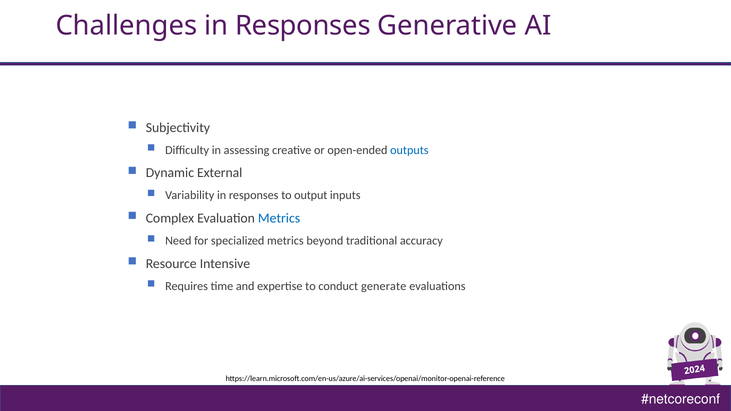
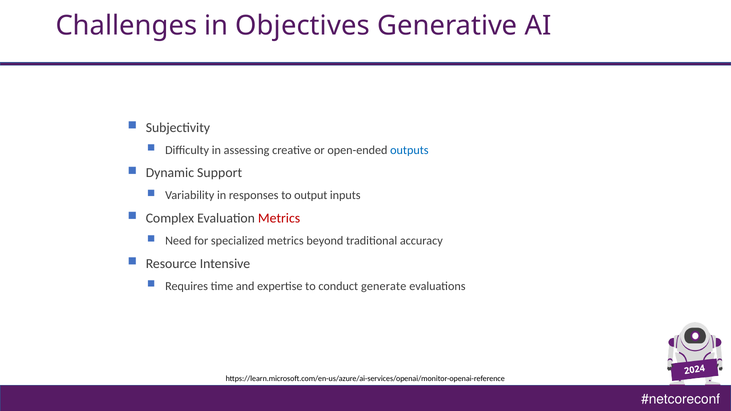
Challenges in Responses: Responses -> Objectives (303, 26)
External: External -> Support (220, 173)
Metrics colour: blue -> red (279, 218)
